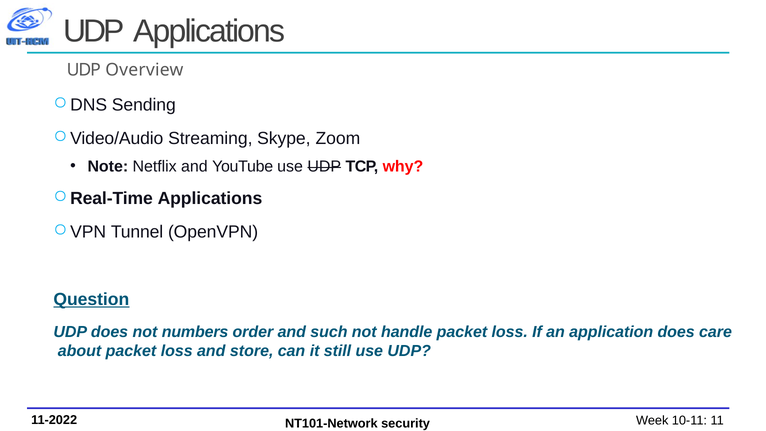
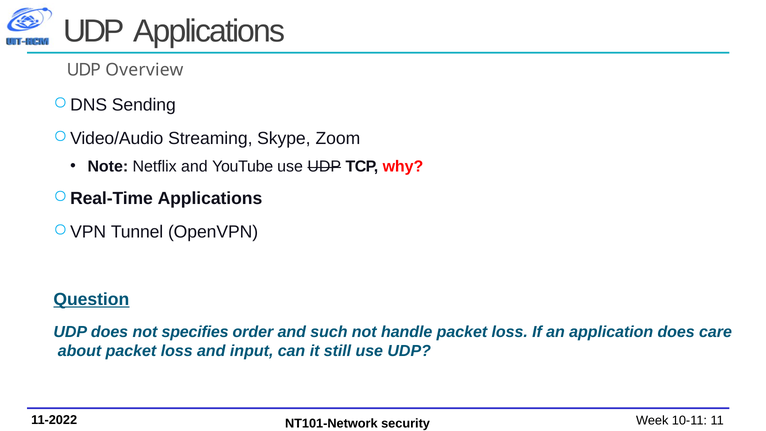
numbers: numbers -> specifies (195, 332)
store: store -> input (252, 351)
